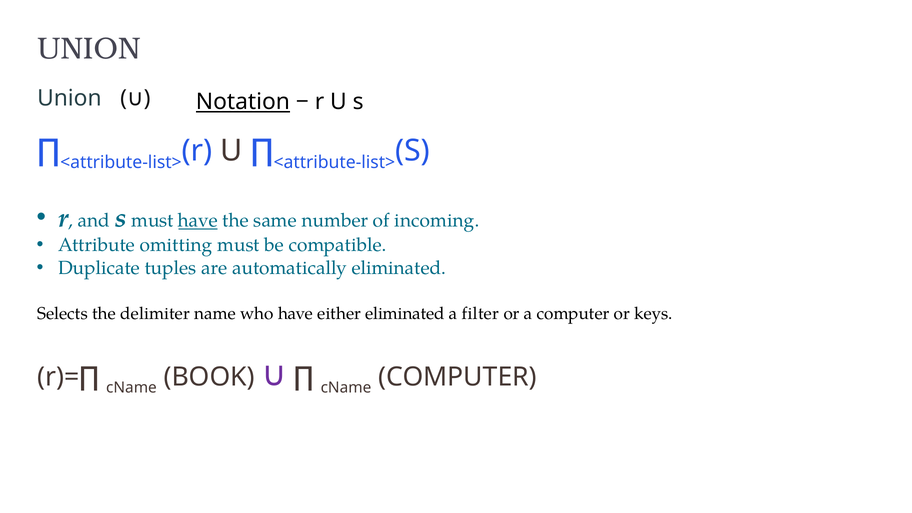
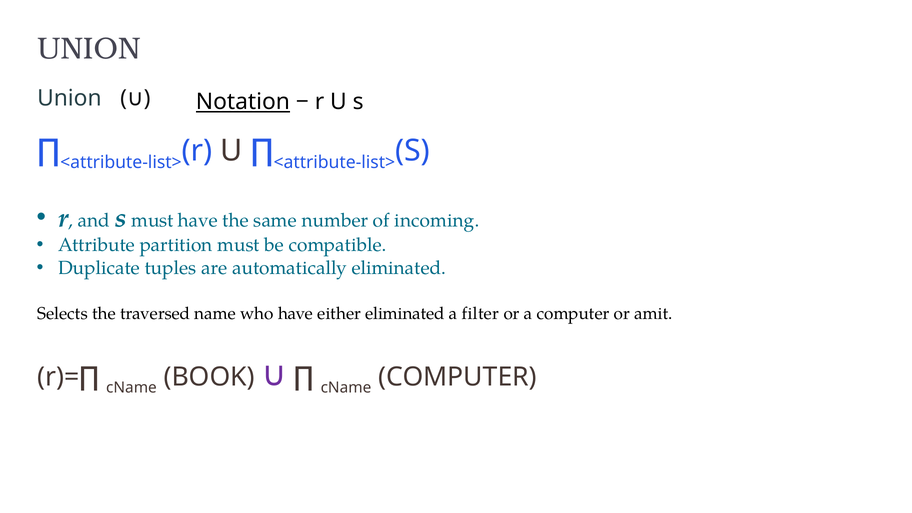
have underline: present -> none (198, 221)
omitting: omitting -> partition (176, 245)
delimiter: delimiter -> traversed (155, 314)
keys: keys -> amit (653, 314)
